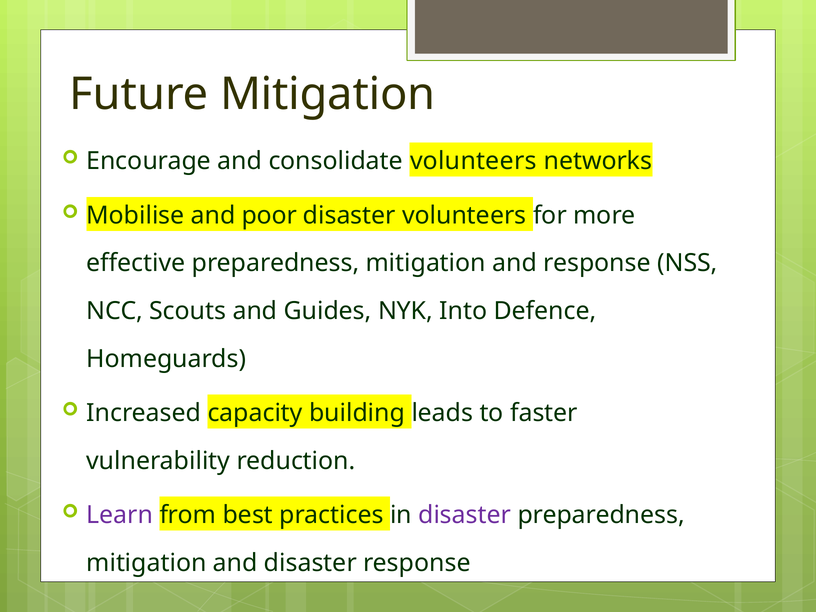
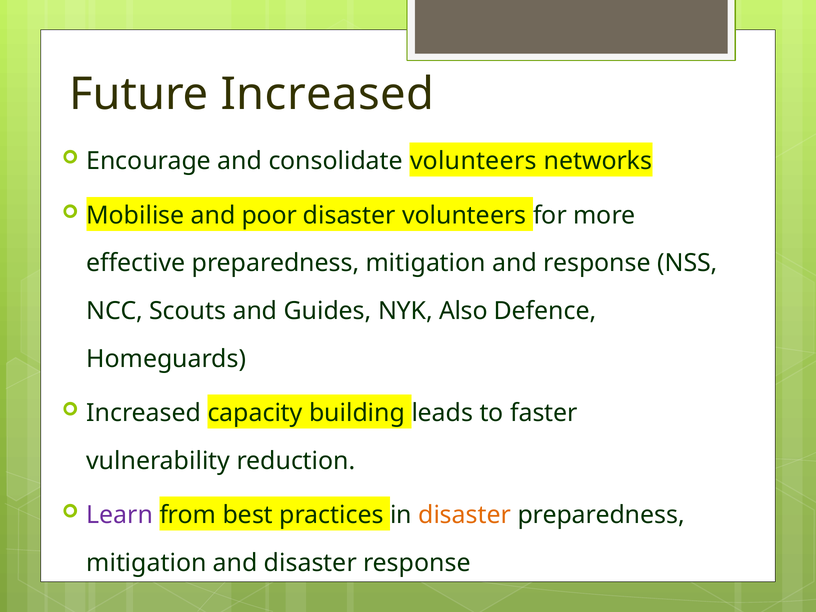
Future Mitigation: Mitigation -> Increased (327, 94)
Into: Into -> Also (463, 311)
disaster colour: purple -> orange (465, 515)
